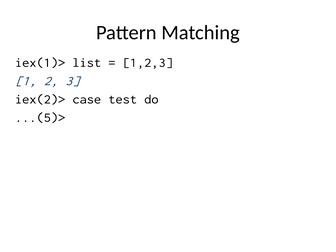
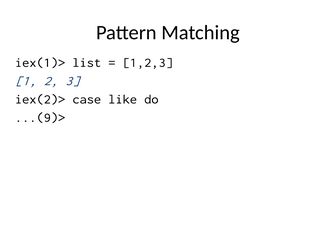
test: test -> like (123, 99)
...(5)>: ...(5)> -> ...(9)> (40, 117)
